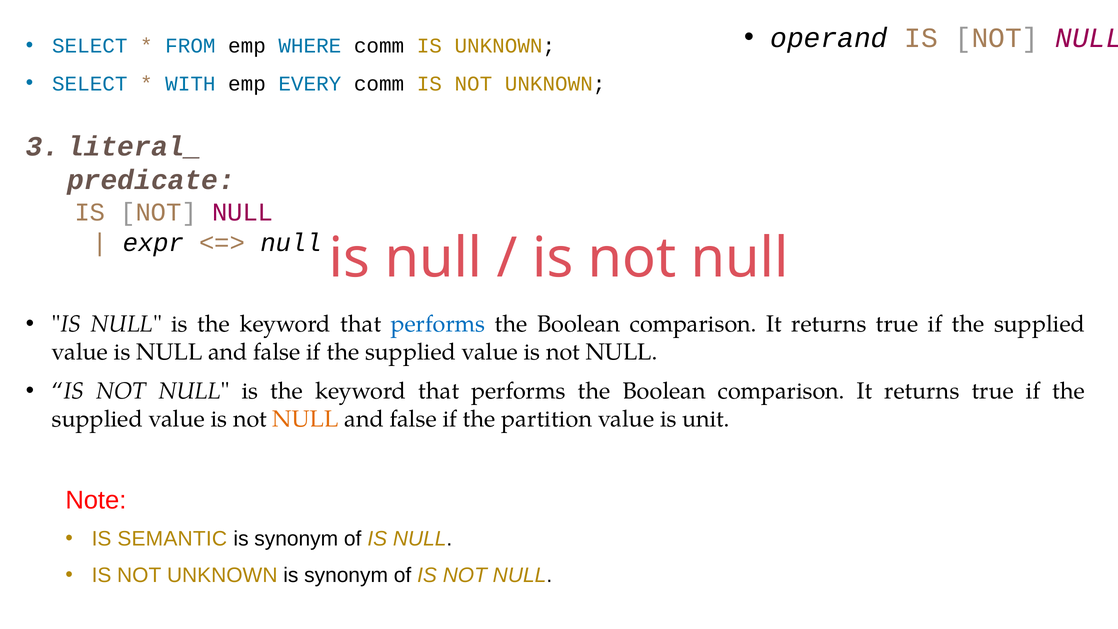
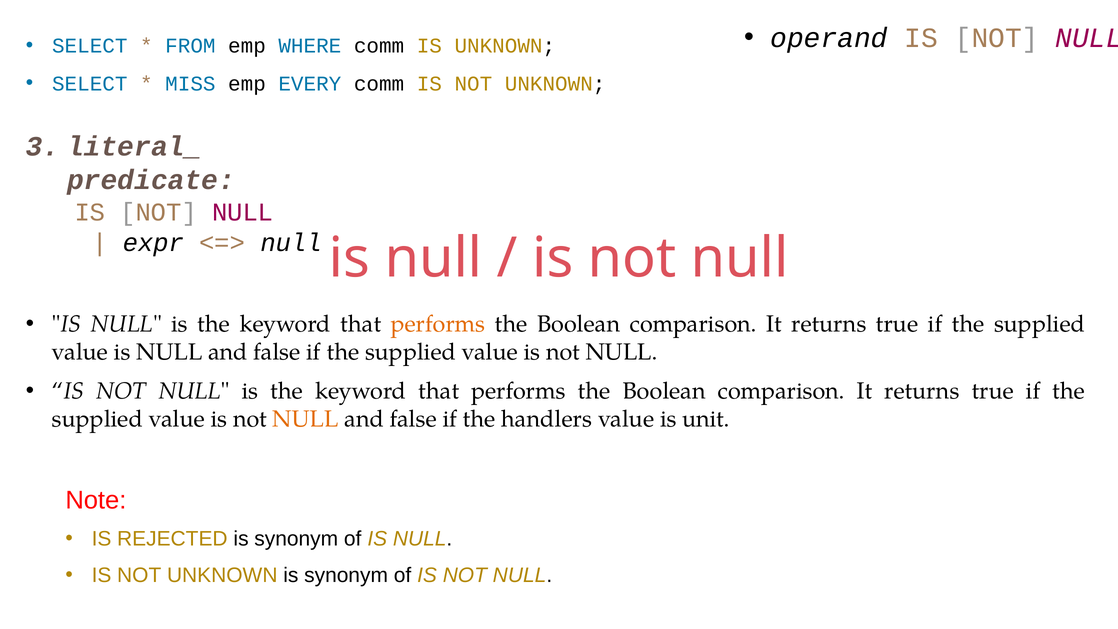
WITH: WITH -> MISS (190, 84)
performs colour: blue -> orange (438, 324)
partition: partition -> handlers (547, 419)
SEMANTIC: SEMANTIC -> REJECTED (172, 539)
